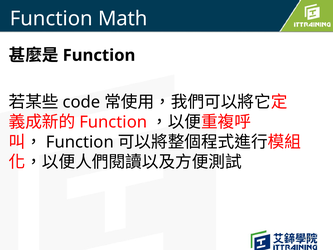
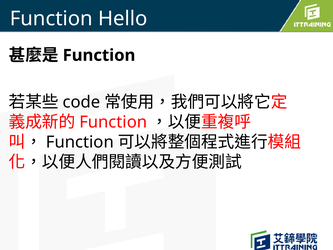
Math: Math -> Hello (123, 19)
